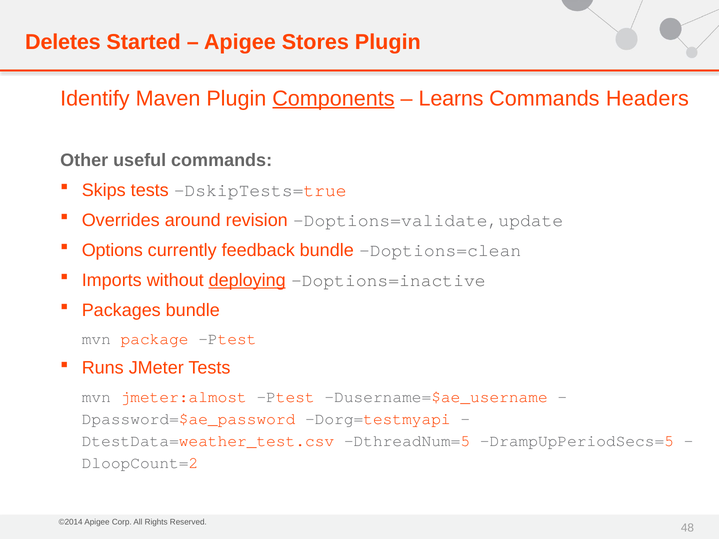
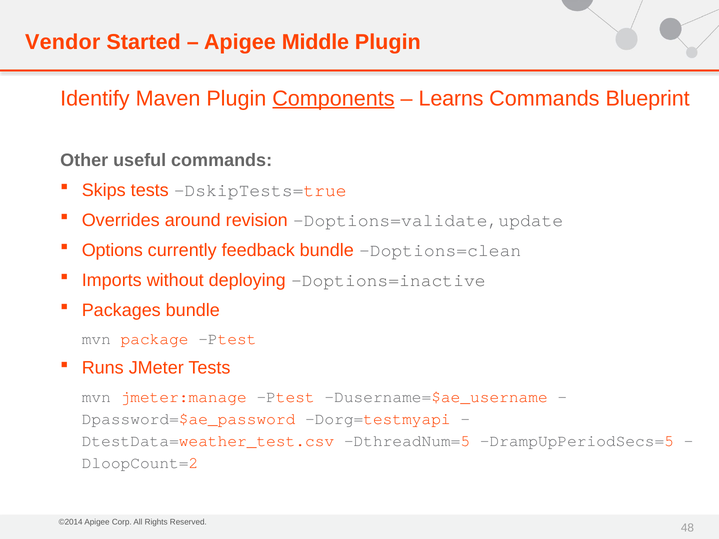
Deletes: Deletes -> Vendor (63, 42)
Stores: Stores -> Middle (315, 42)
Headers: Headers -> Blueprint (648, 99)
deploying underline: present -> none (247, 280)
jmeter:almost: jmeter:almost -> jmeter:manage (184, 397)
